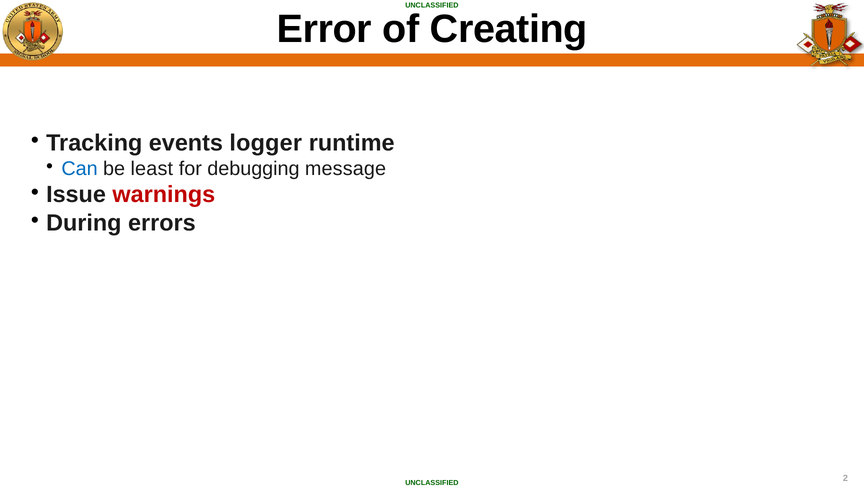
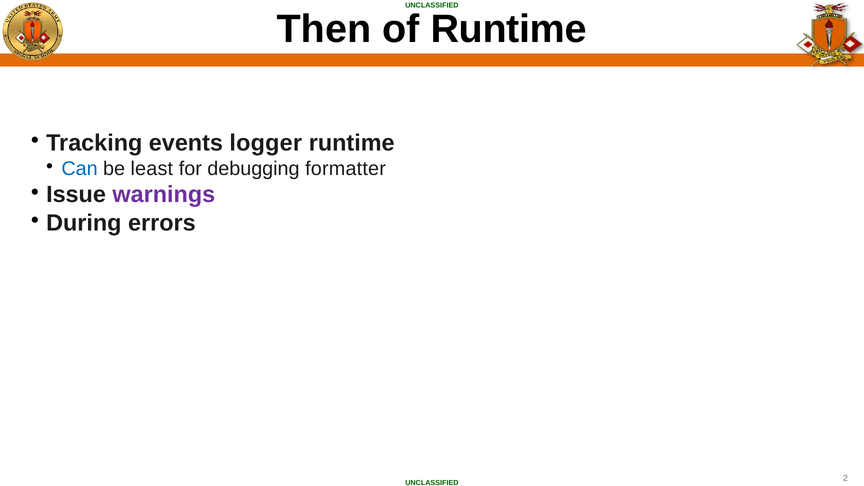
Error: Error -> Then (324, 29)
of Creating: Creating -> Runtime (509, 29)
message: message -> formatter (346, 169)
warnings colour: red -> purple (164, 195)
